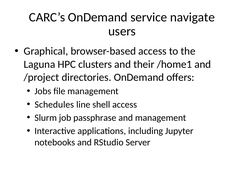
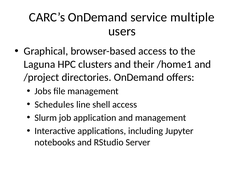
navigate: navigate -> multiple (192, 17)
passphrase: passphrase -> application (95, 118)
